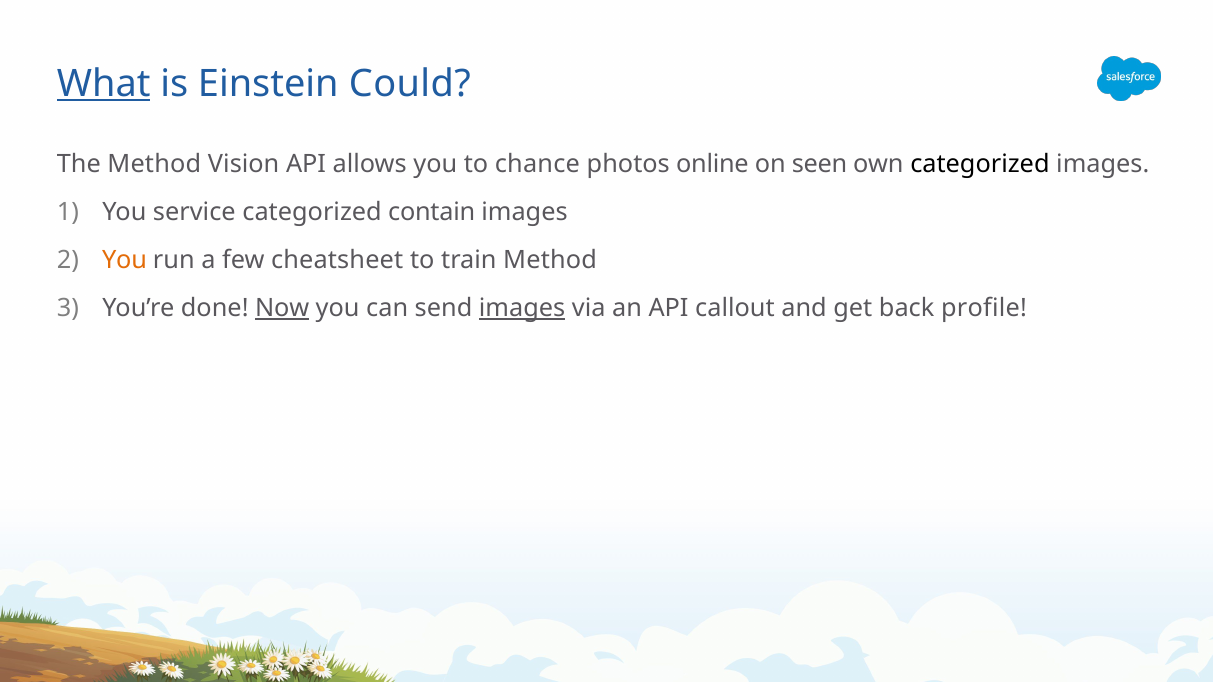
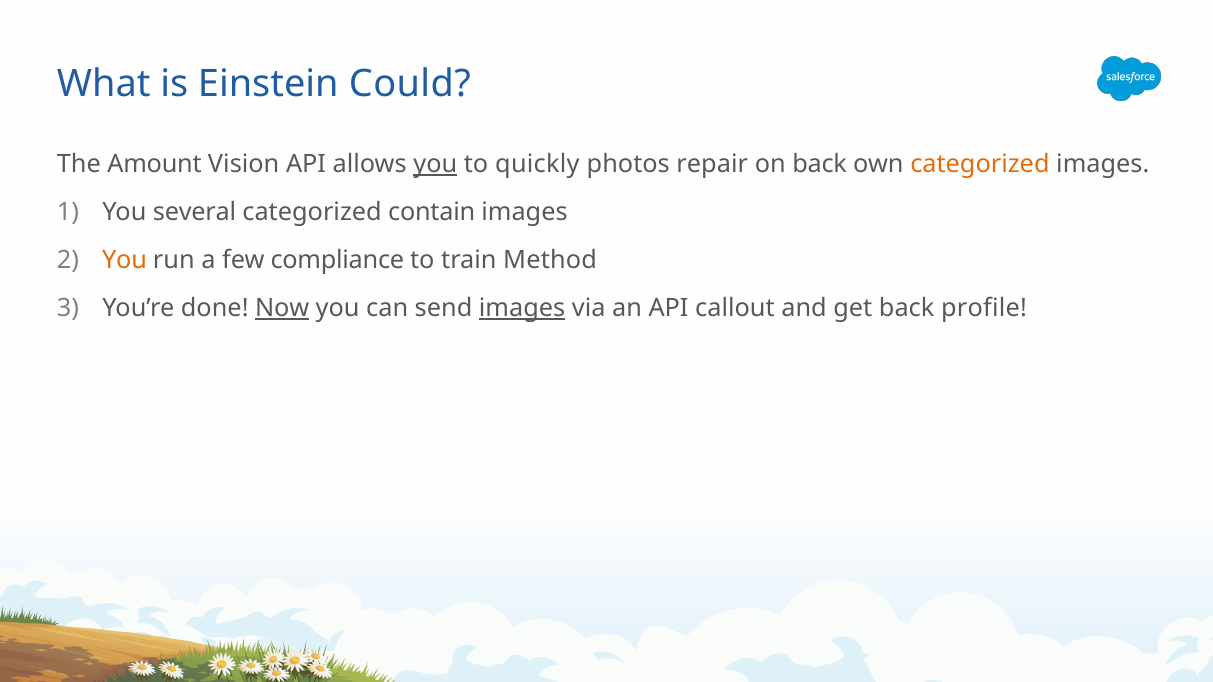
What underline: present -> none (104, 84)
The Method: Method -> Amount (155, 164)
you underline: none -> present (435, 164)
chance: chance -> quickly (537, 164)
online: online -> repair (712, 164)
on seen: seen -> back (820, 164)
categorized colour: black -> orange (980, 164)
service: service -> several (194, 213)
cheatsheet: cheatsheet -> compliance (337, 261)
